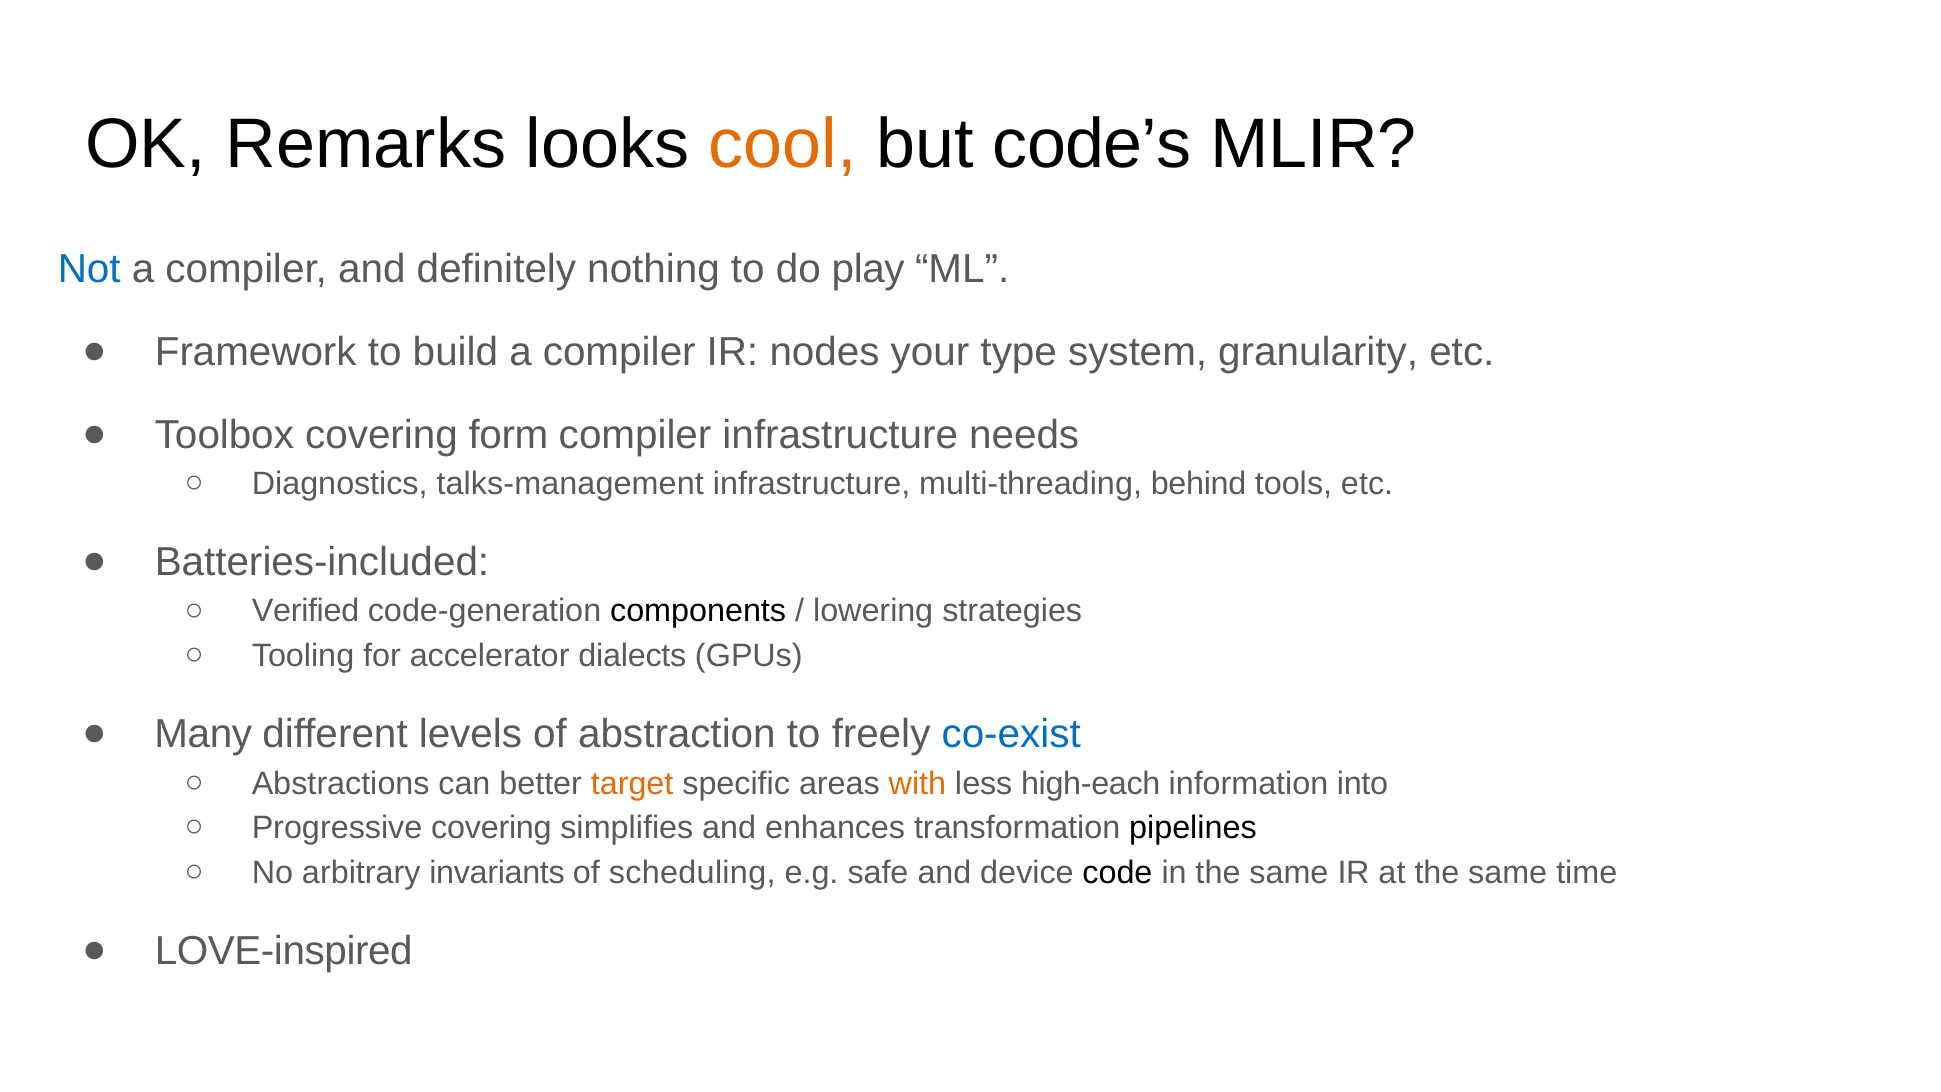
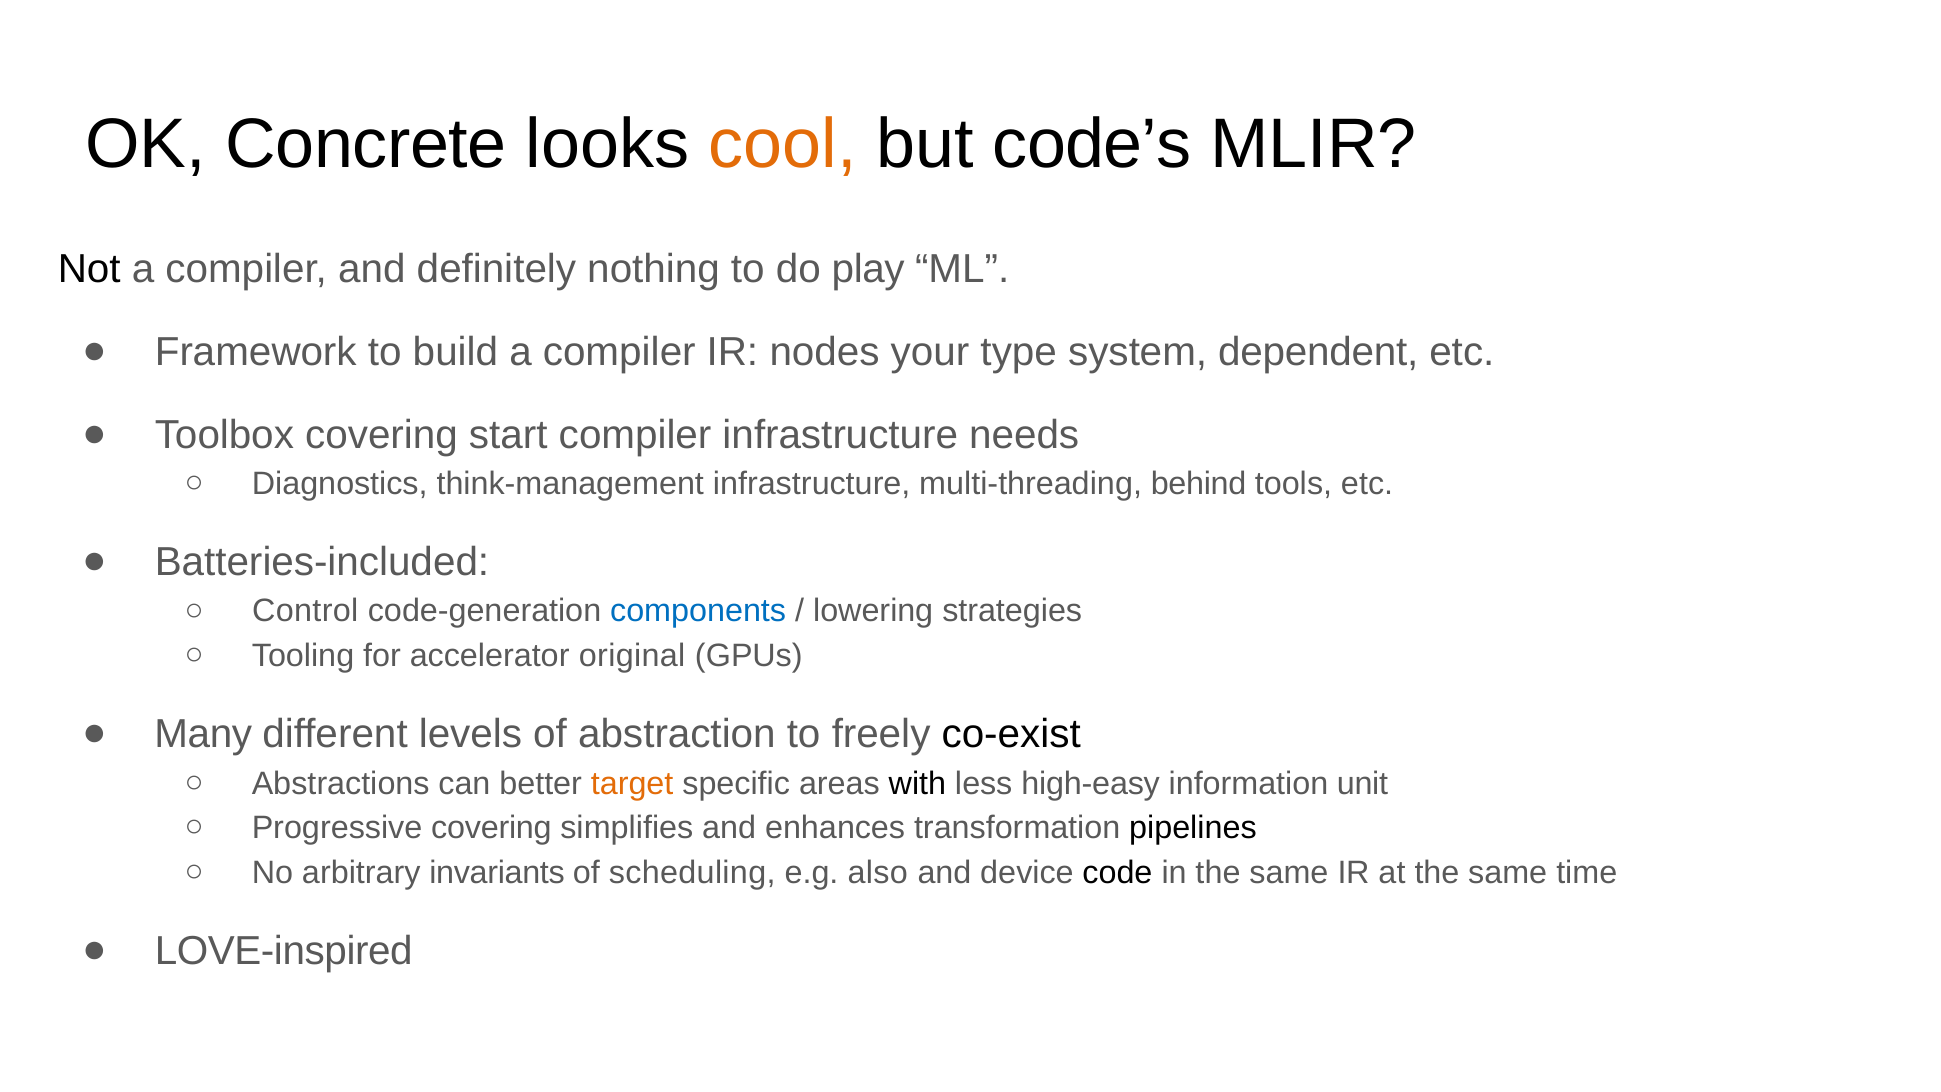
Remarks: Remarks -> Concrete (366, 145)
Not colour: blue -> black (89, 269)
granularity: granularity -> dependent (1318, 352)
form: form -> start (508, 435)
talks-management: talks-management -> think-management (570, 484)
Verified: Verified -> Control (305, 611)
components colour: black -> blue (698, 611)
dialects: dialects -> original (632, 656)
co-exist colour: blue -> black (1011, 734)
with colour: orange -> black (917, 783)
high-each: high-each -> high-easy (1091, 783)
into: into -> unit (1362, 783)
safe: safe -> also (878, 872)
